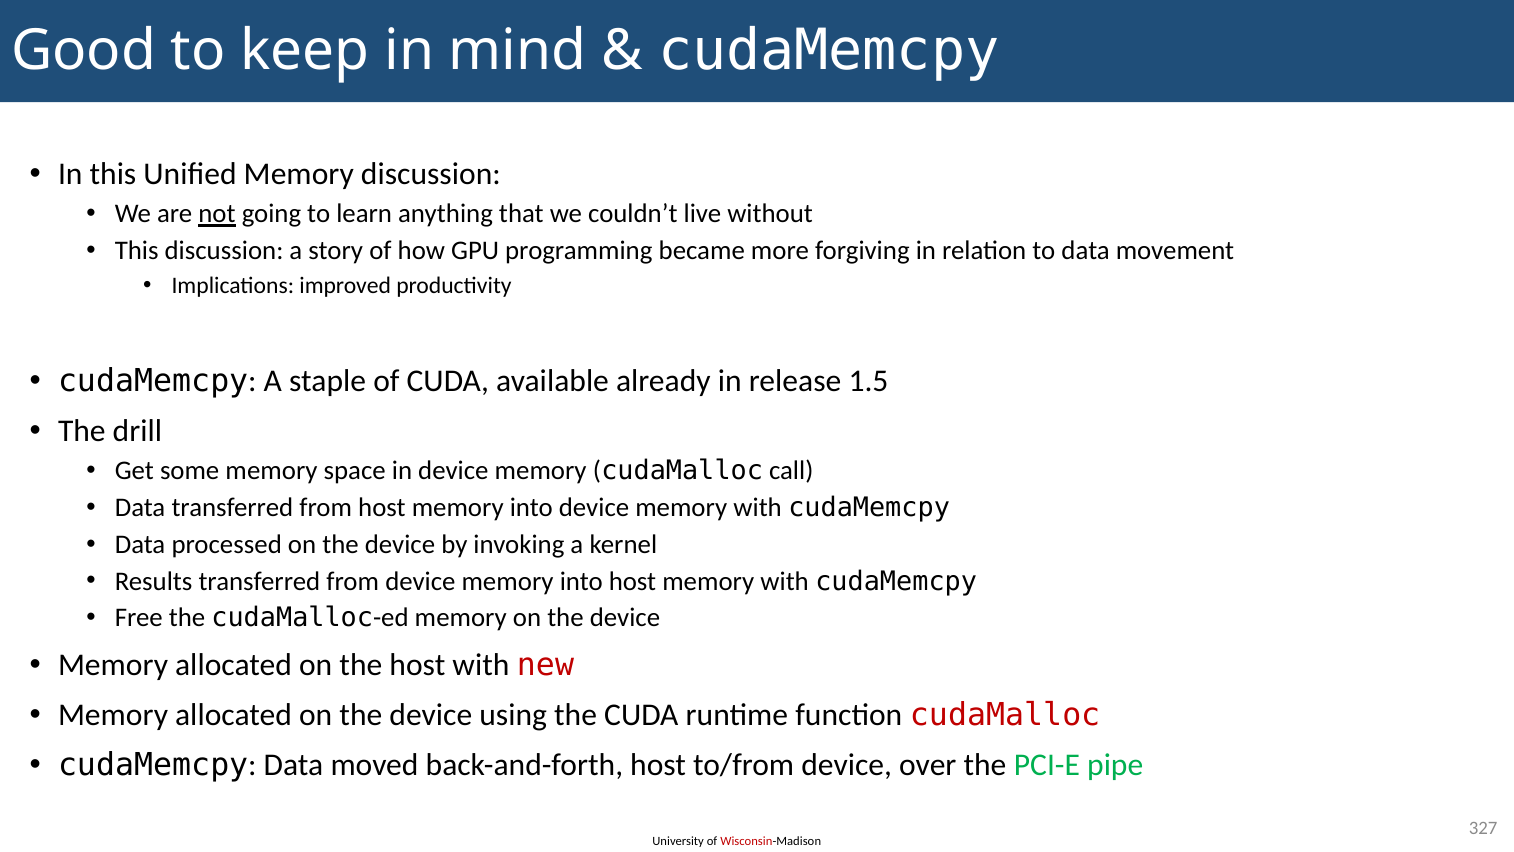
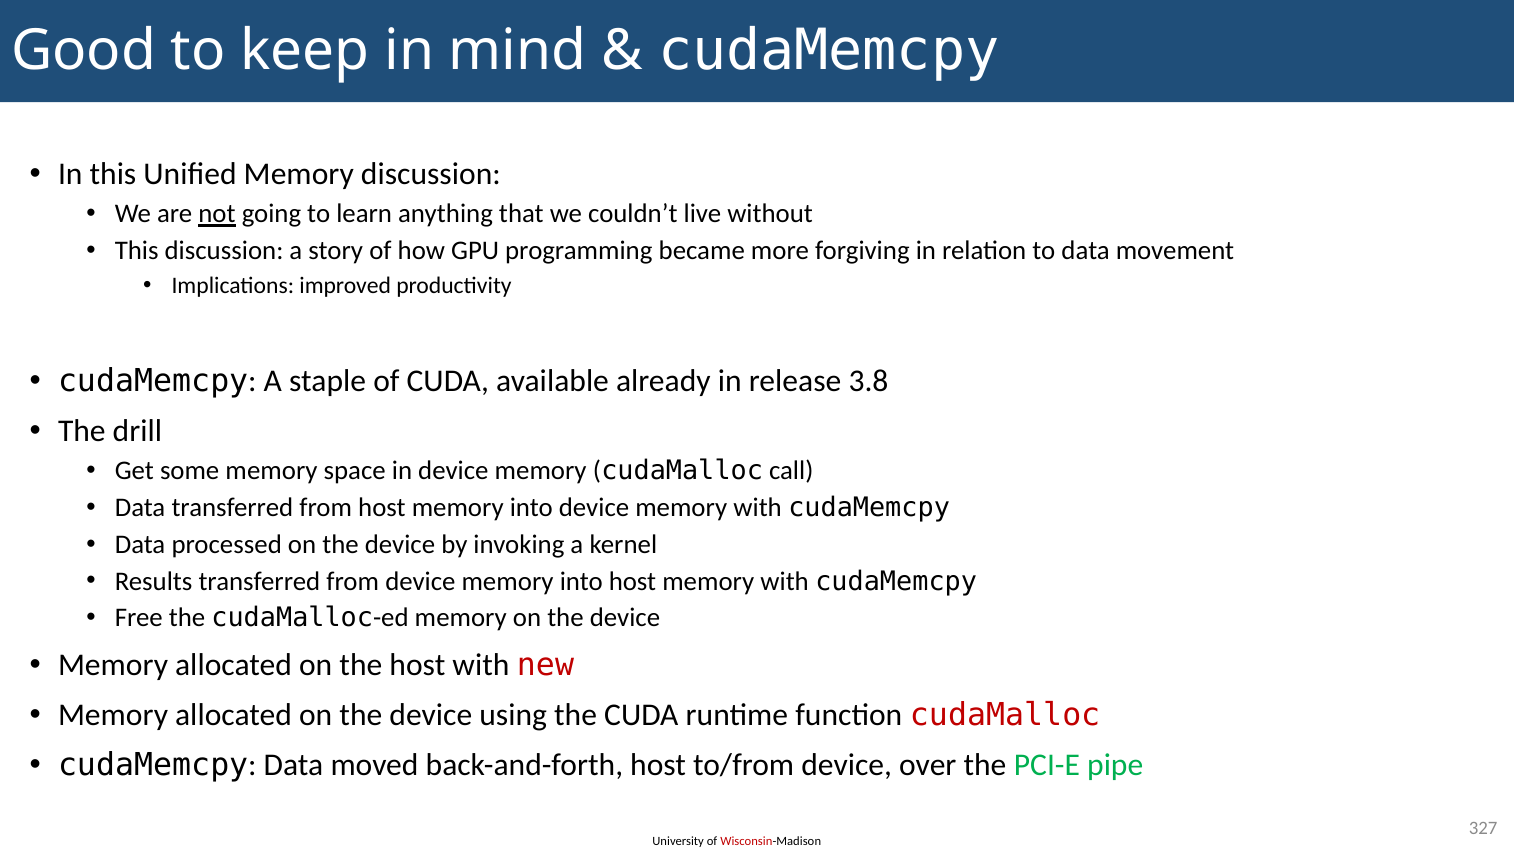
1.5: 1.5 -> 3.8 (868, 381)
